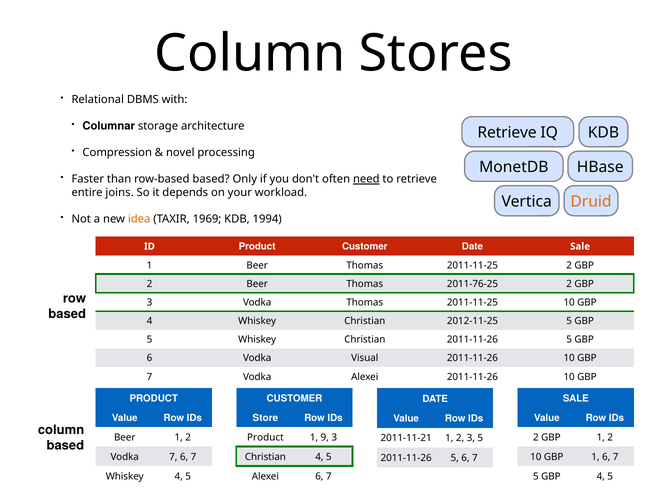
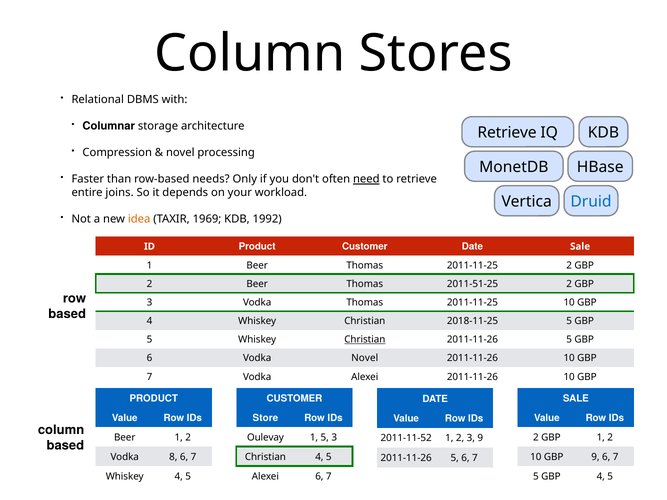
row-based based: based -> needs (211, 179)
Druid colour: orange -> blue (591, 202)
1994: 1994 -> 1992 (267, 219)
2011-76-25: 2011-76-25 -> 2011-51-25 (472, 284)
2012-11-25: 2012-11-25 -> 2018-11-25 (472, 321)
Christian underline: none -> present (365, 340)
Vodka Visual: Visual -> Novel (365, 358)
Product: Product -> Oulevay (265, 438)
1 9: 9 -> 5 (325, 438)
2011-11-21: 2011-11-21 -> 2011-11-52 (406, 438)
3 5: 5 -> 9 (480, 438)
Vodka 7: 7 -> 8 (173, 457)
10 GBP 1: 1 -> 9 (595, 457)
